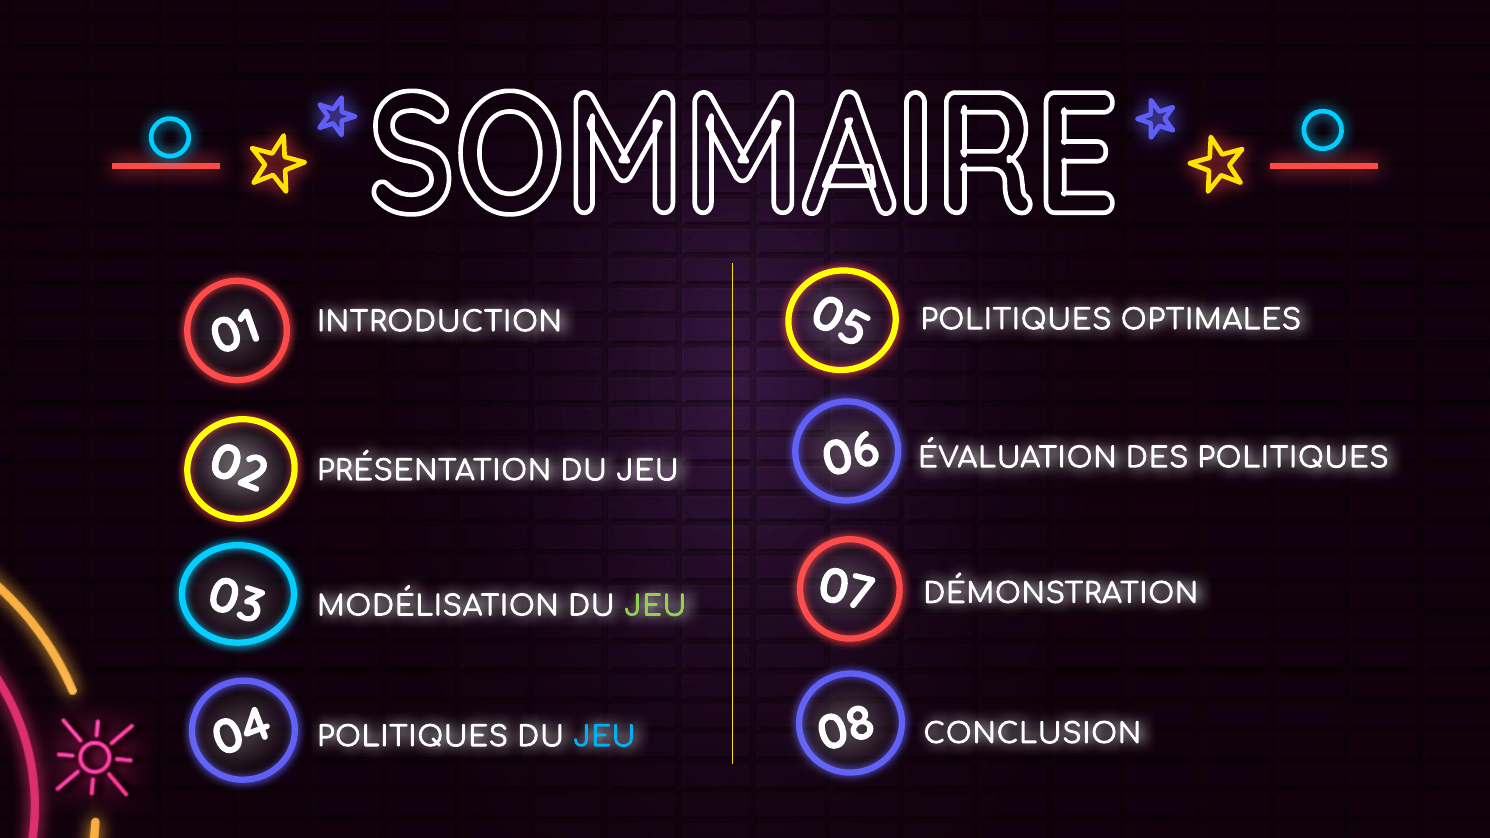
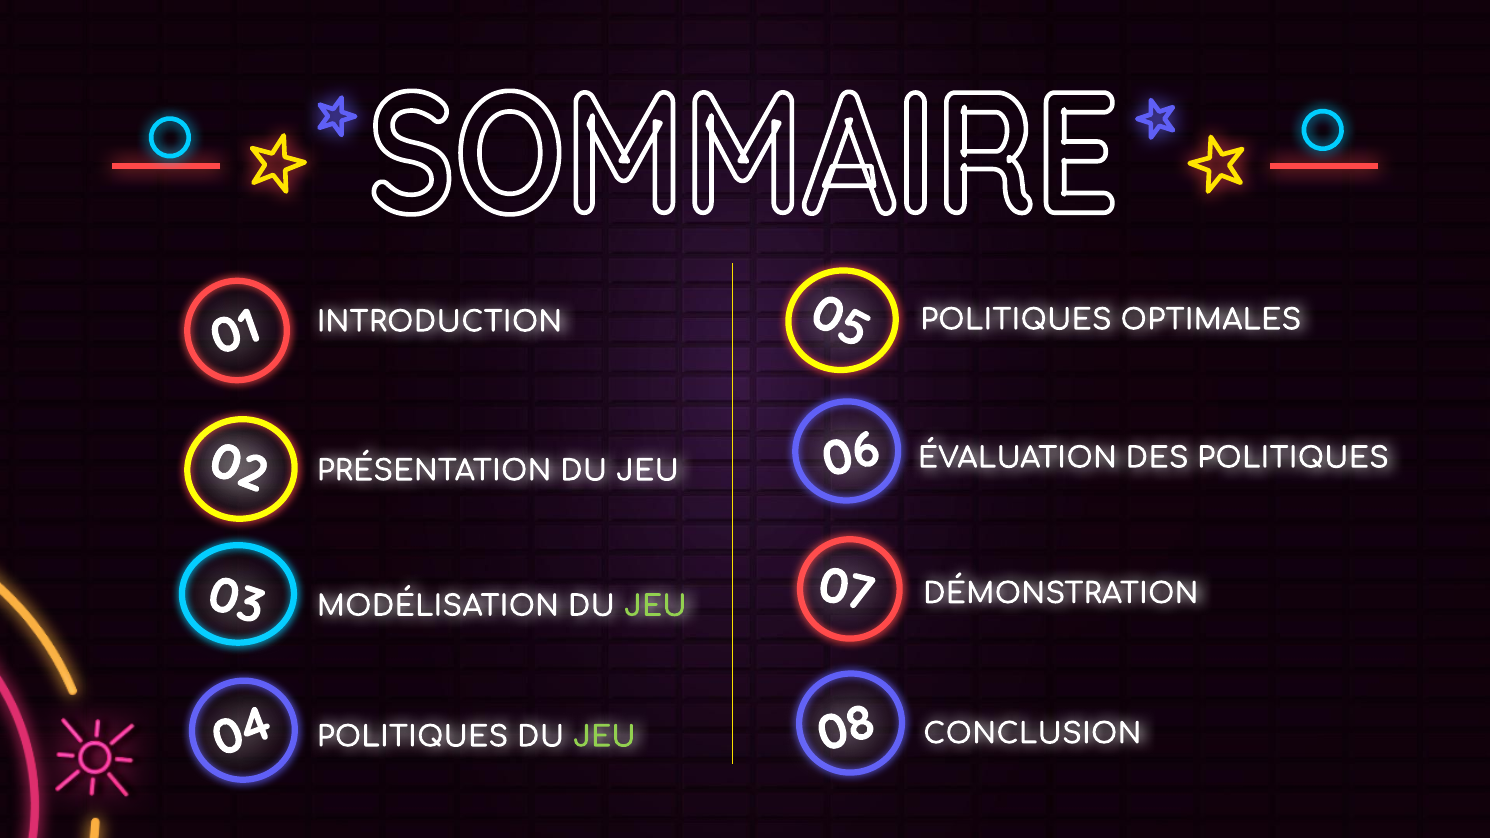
JEU colour: light blue -> light green (604, 737)
